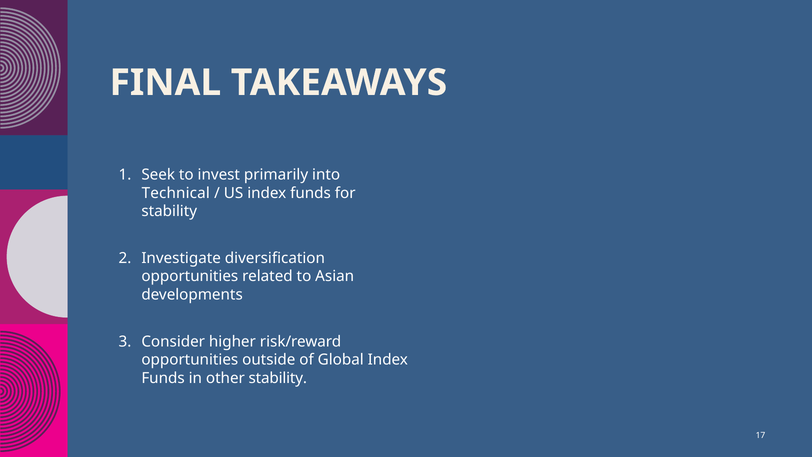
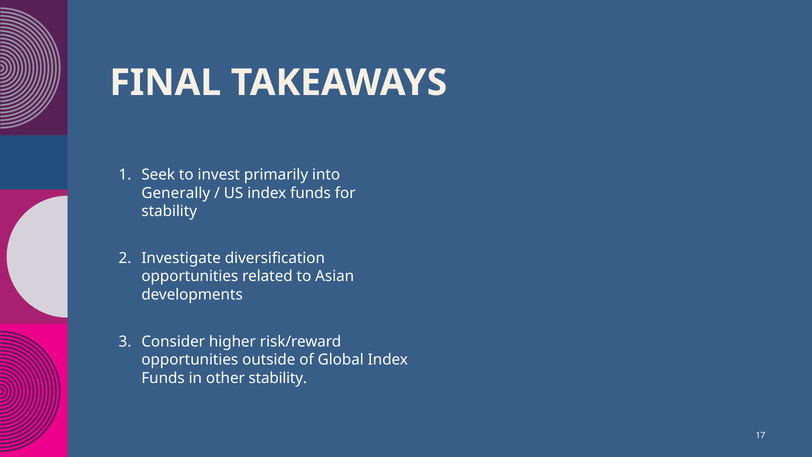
Technical: Technical -> Generally (176, 193)
